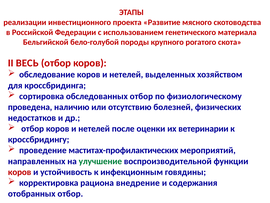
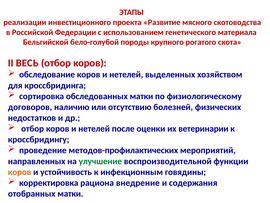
обследованных отбор: отбор -> матки (141, 96)
проведена: проведена -> договоров (30, 107)
маститах-профилактических: маститах-профилактических -> методов-профилактических (123, 150)
коров colour: red -> orange (20, 172)
отобранных отбор: отбор -> матки (70, 193)
